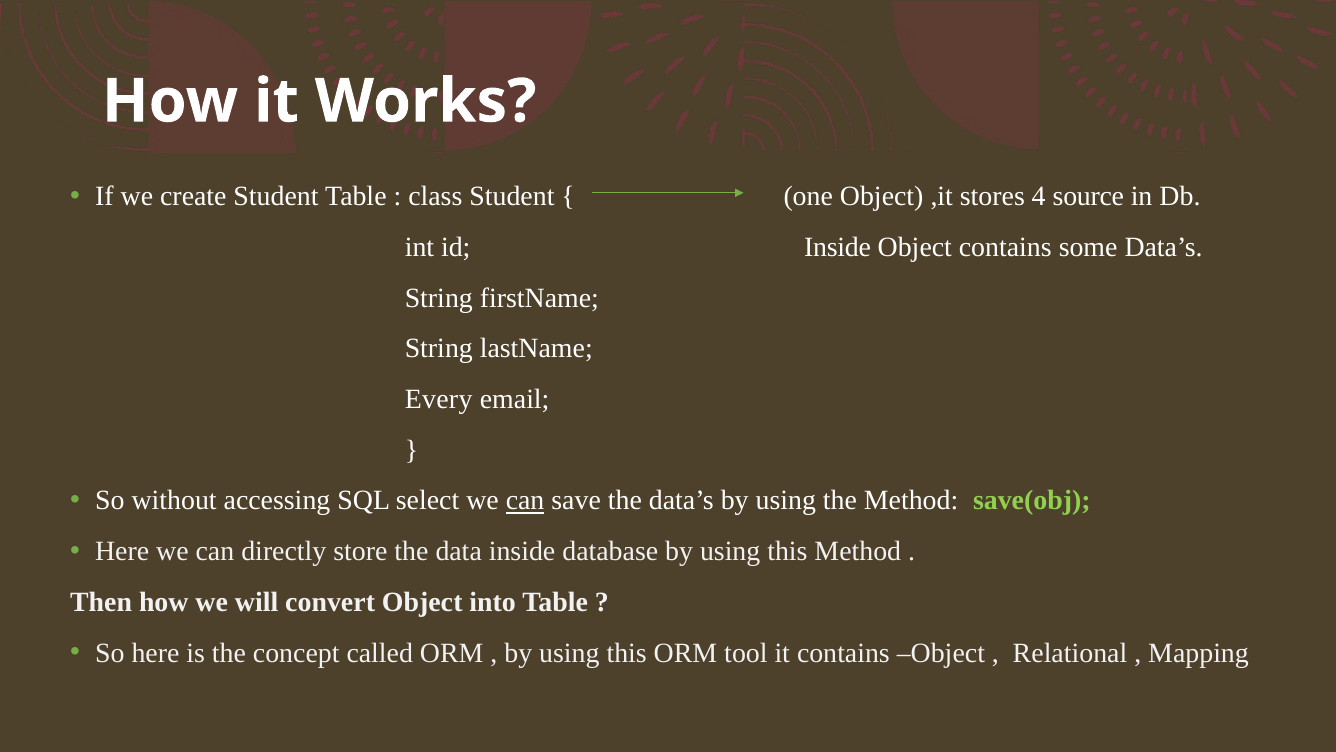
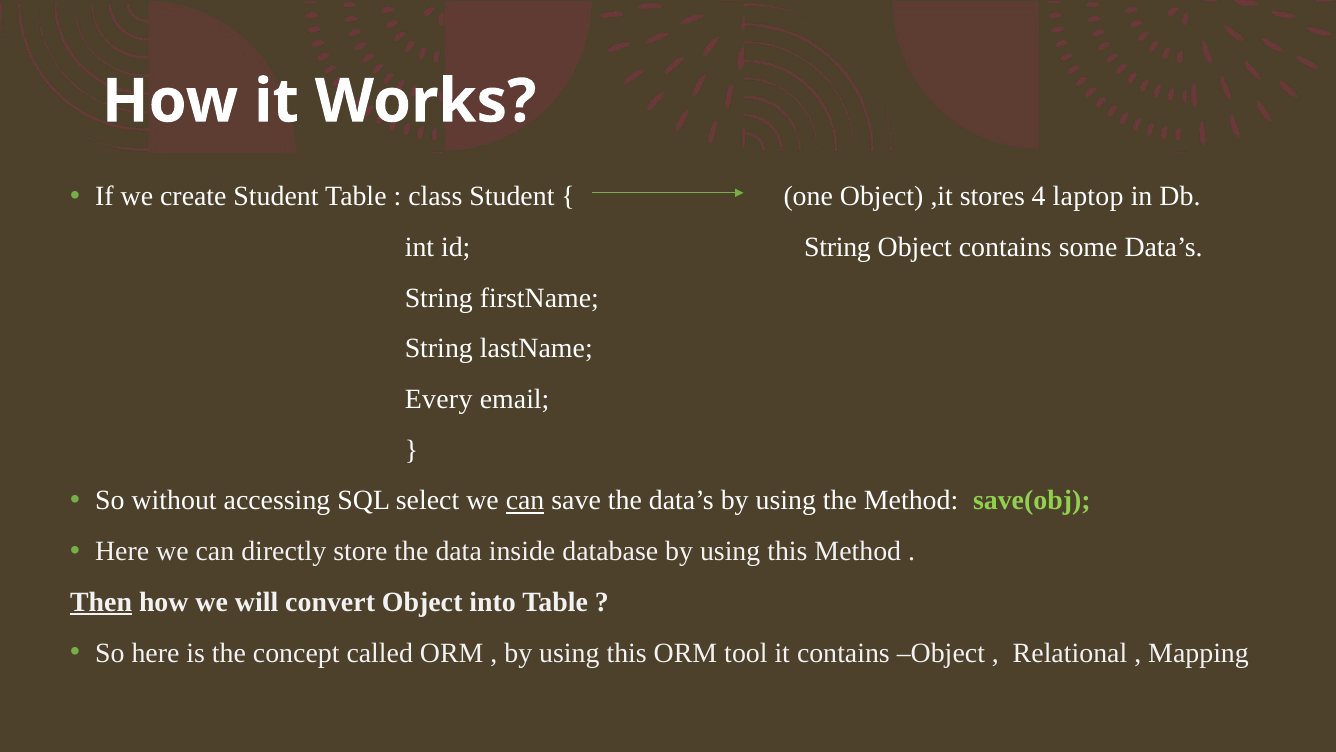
source: source -> laptop (1088, 197)
id Inside: Inside -> String (838, 247)
Then underline: none -> present (101, 602)
